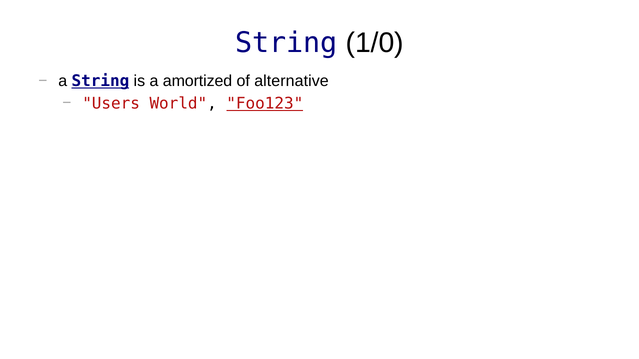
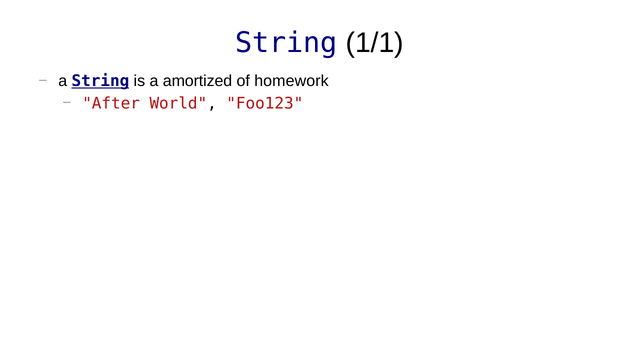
1/0: 1/0 -> 1/1 (375, 43)
alternative: alternative -> homework (291, 81)
Users: Users -> After (111, 104)
Foo123 underline: present -> none (265, 104)
